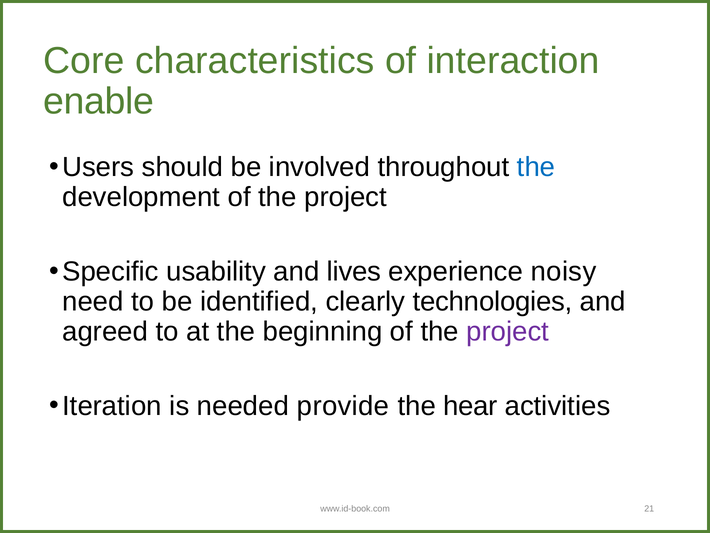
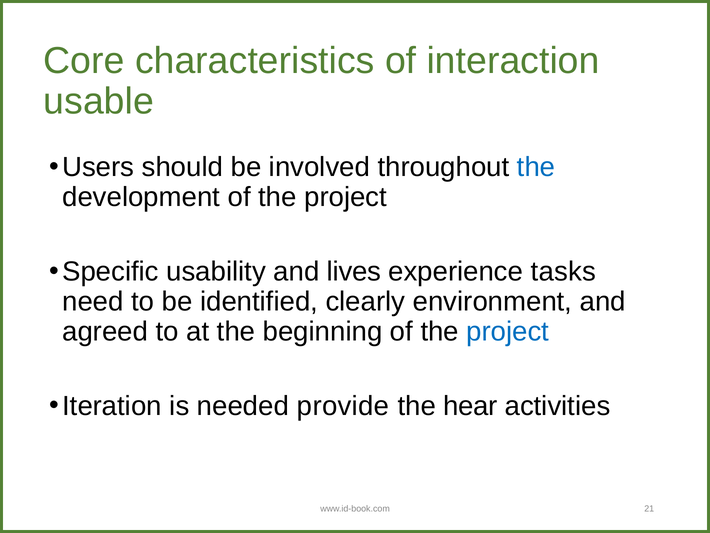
enable: enable -> usable (99, 101)
noisy: noisy -> tasks (564, 271)
technologies: technologies -> environment (492, 301)
project colour: purple -> blue (508, 331)
